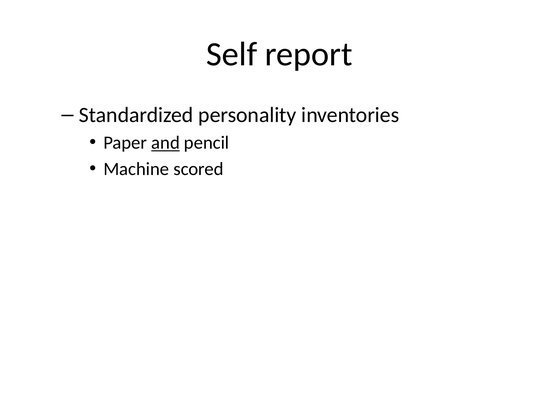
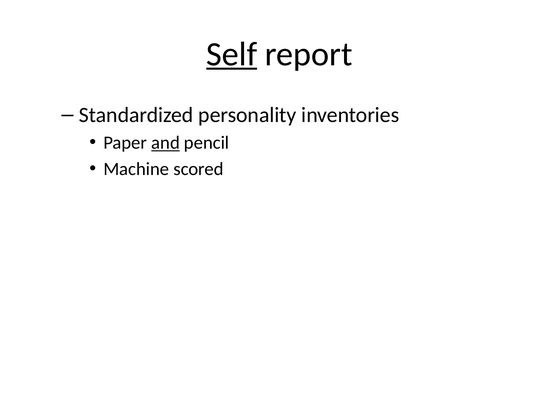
Self underline: none -> present (232, 54)
